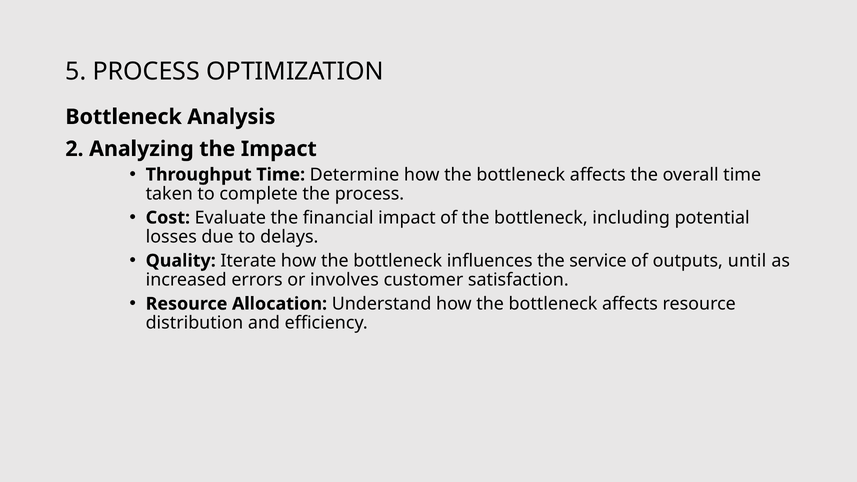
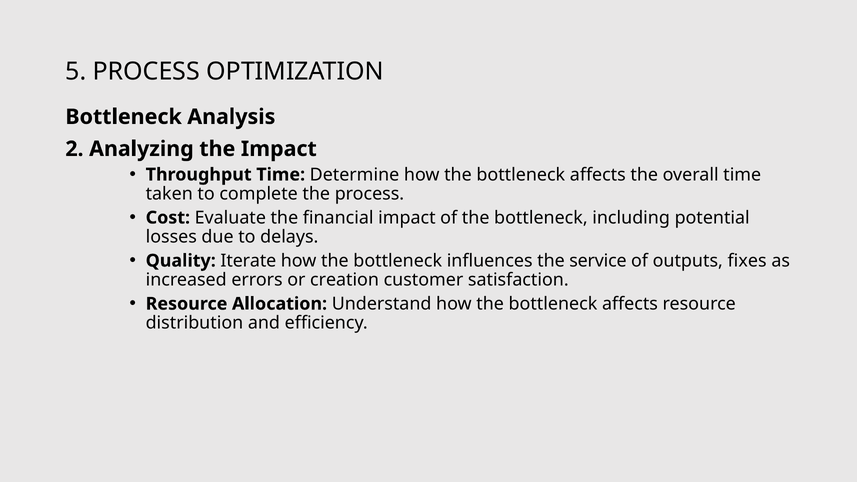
until: until -> fixes (747, 261)
involves: involves -> creation (345, 280)
